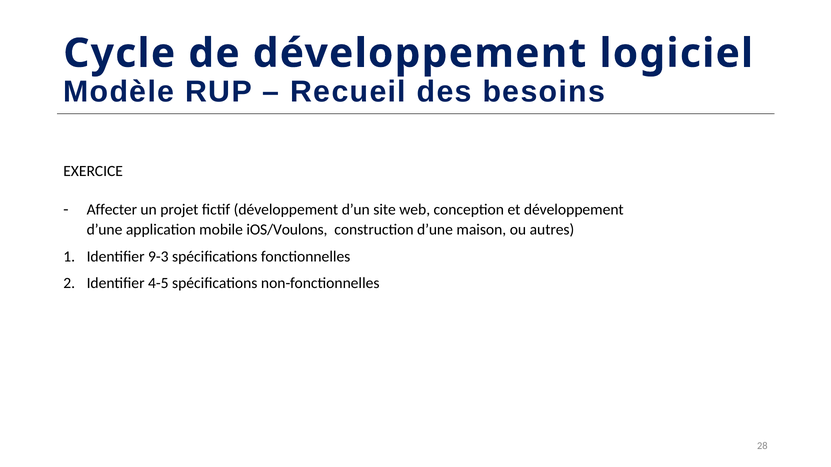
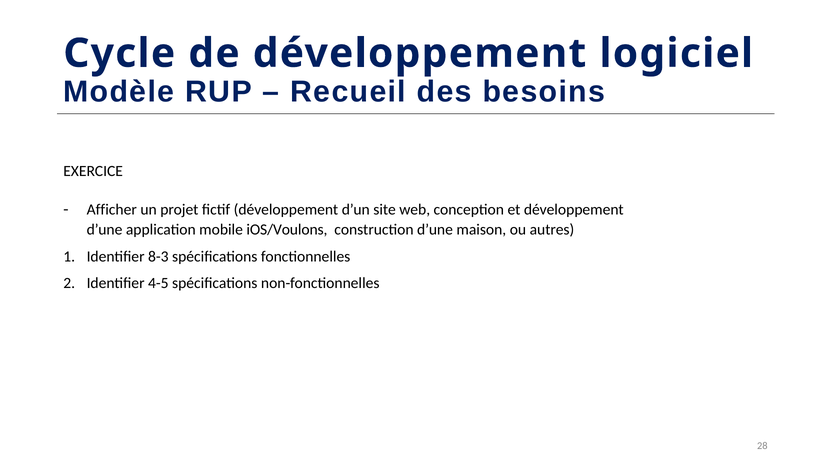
Affecter: Affecter -> Afficher (112, 210)
9-3: 9-3 -> 8-3 (158, 257)
